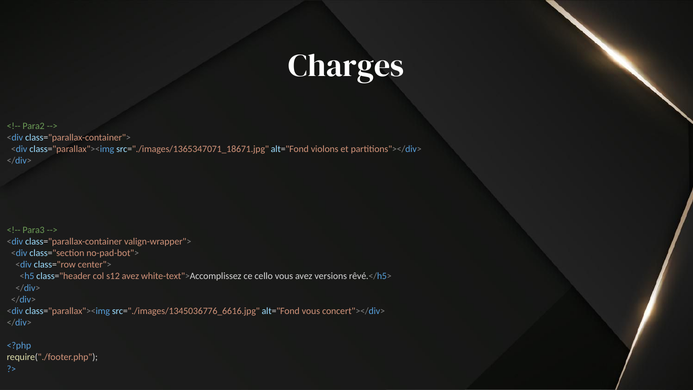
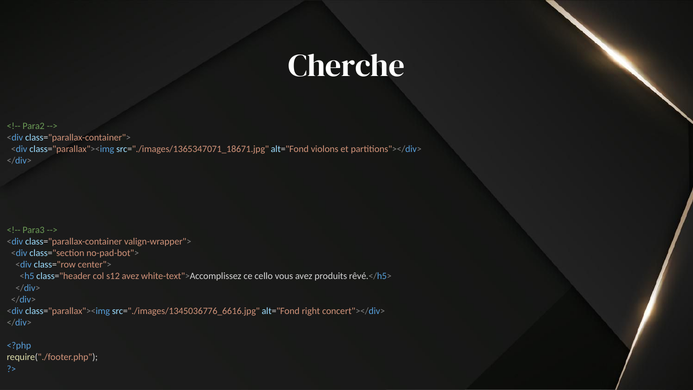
Charges: Charges -> Cherche (347, 66)
versions: versions -> produits (331, 276)
alt="Fond vous: vous -> right (311, 311)
